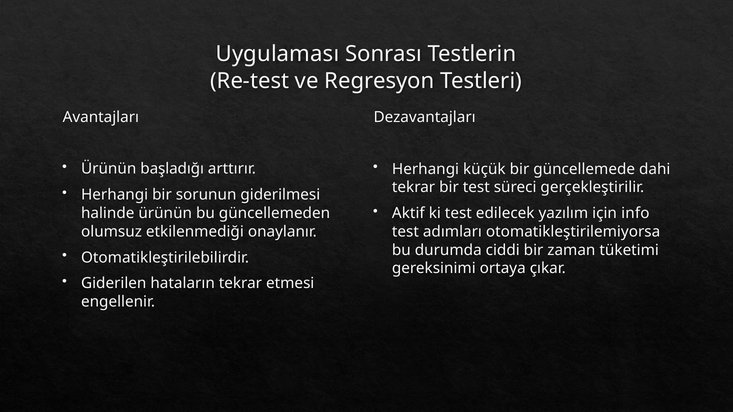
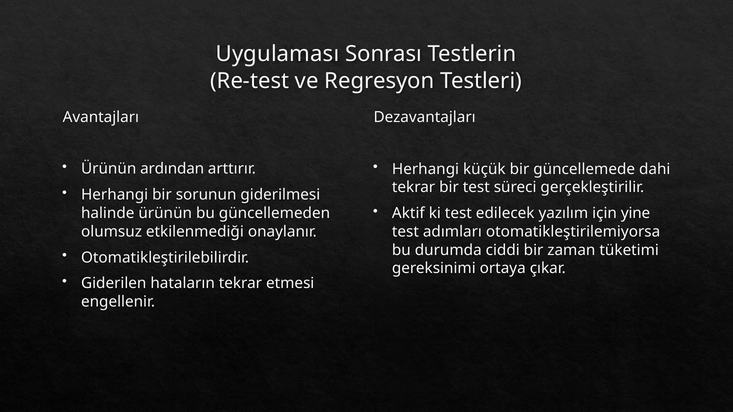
başladığı: başladığı -> ardından (172, 169)
info: info -> yine (636, 213)
